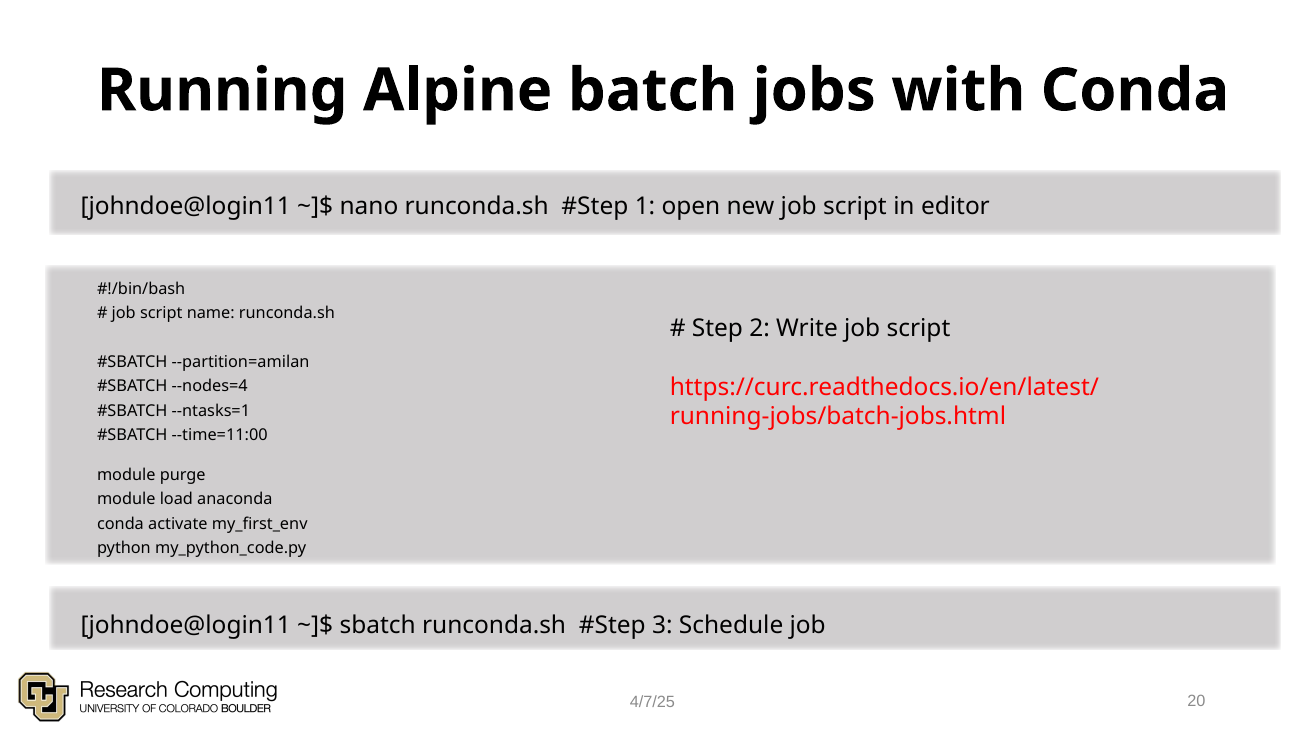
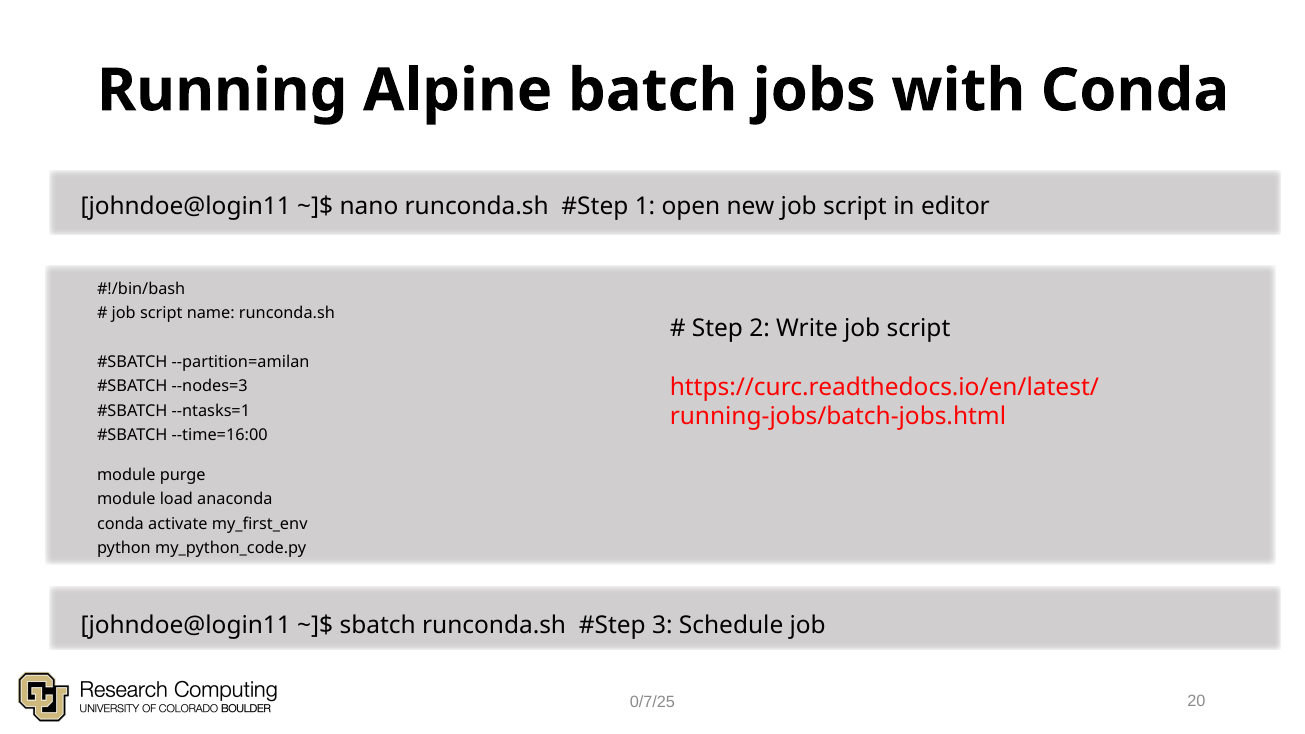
--nodes=4: --nodes=4 -> --nodes=3 (210, 386)
--time=11:00: --time=11:00 -> --time=16:00 (220, 435)
4/7/25: 4/7/25 -> 0/7/25 (652, 703)
